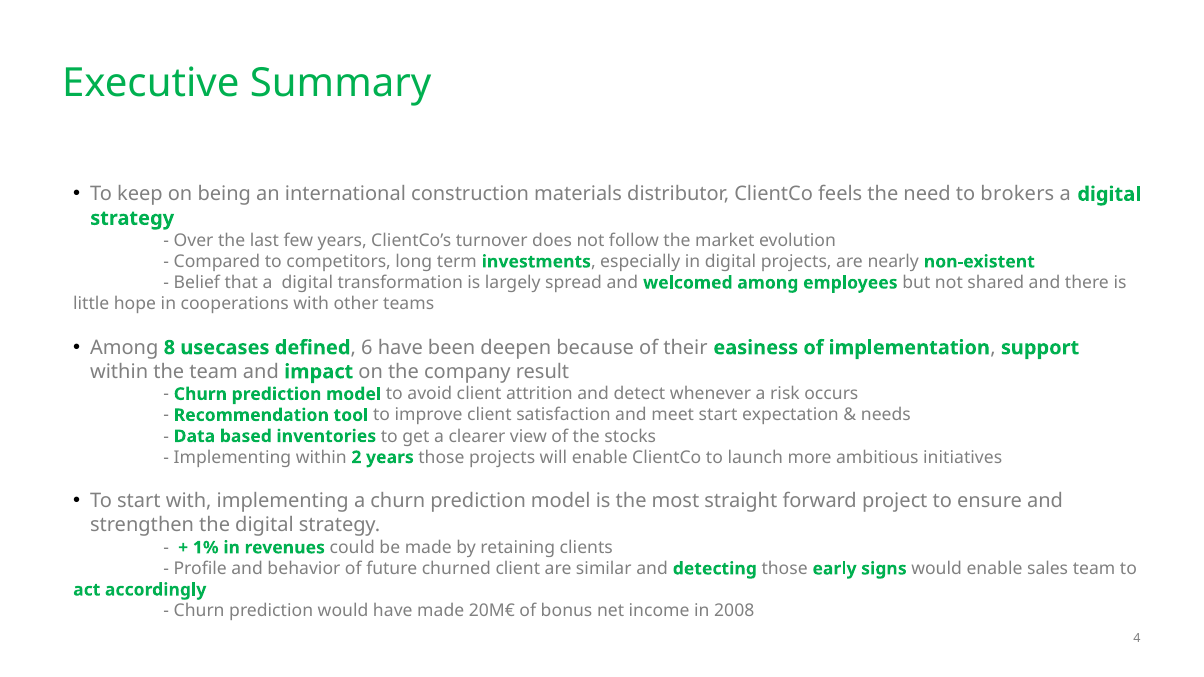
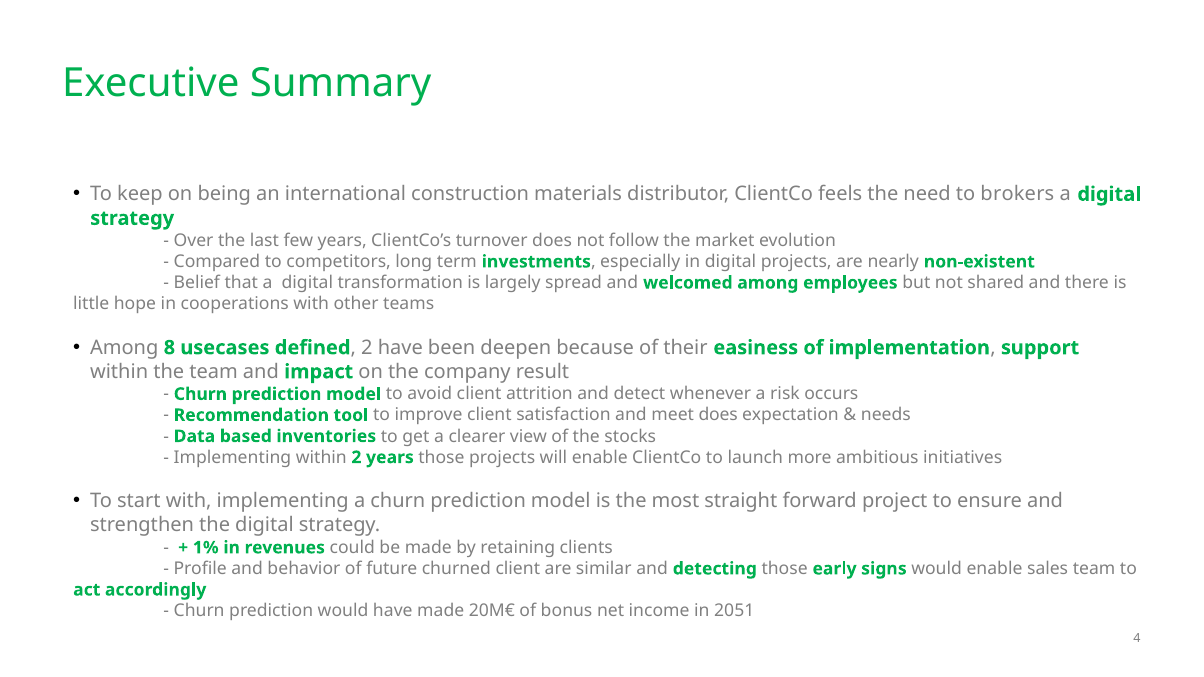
defined 6: 6 -> 2 (367, 348)
meet start: start -> does (718, 415)
2008: 2008 -> 2051 (734, 611)
